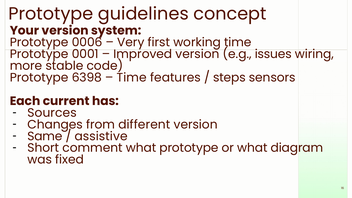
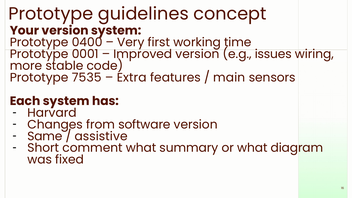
0006: 0006 -> 0400 (87, 42)
6398: 6398 -> 7535 (87, 78)
Time: Time -> Extra (132, 78)
steps: steps -> main (229, 78)
current: current -> system (66, 101)
Sources: Sources -> Harvard (52, 113)
different: different -> software (144, 125)
what prototype: prototype -> summary (189, 148)
